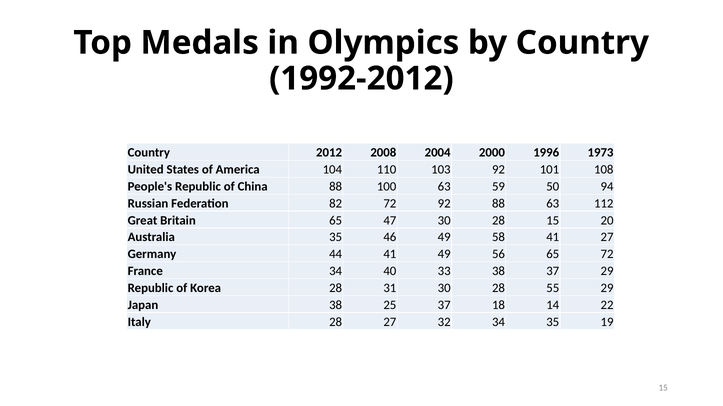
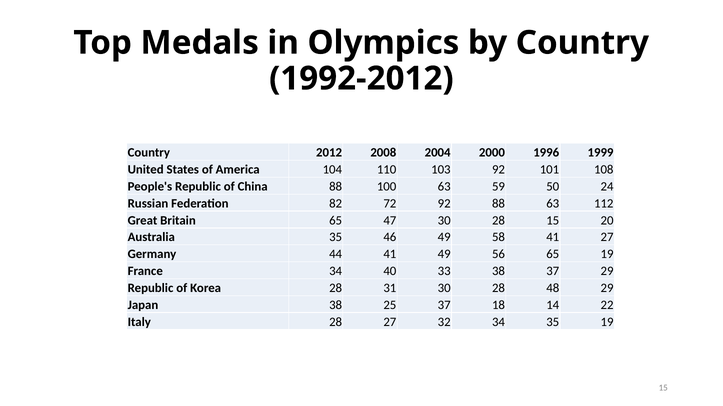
1973: 1973 -> 1999 (601, 153)
94: 94 -> 24 (607, 187)
65 72: 72 -> 19 (607, 255)
55: 55 -> 48 (553, 288)
